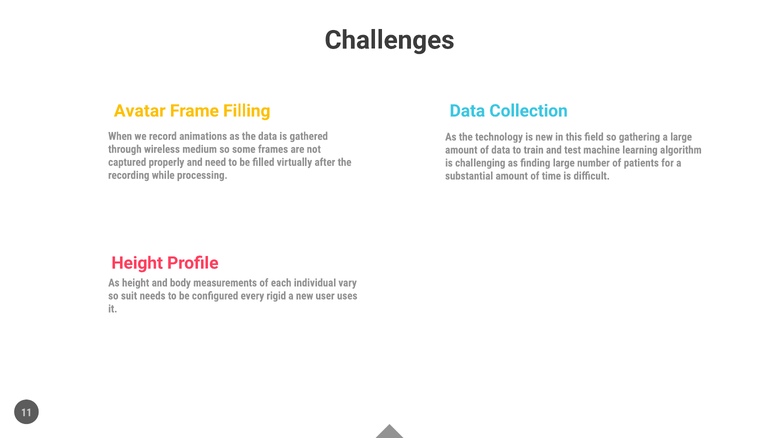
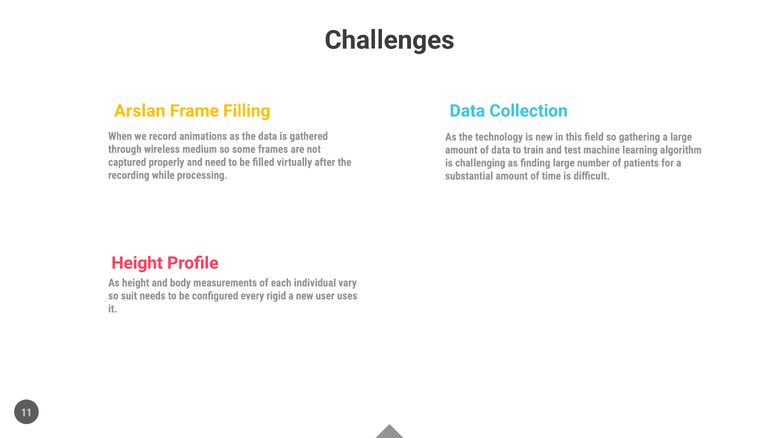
Avatar: Avatar -> Arslan (140, 111)
